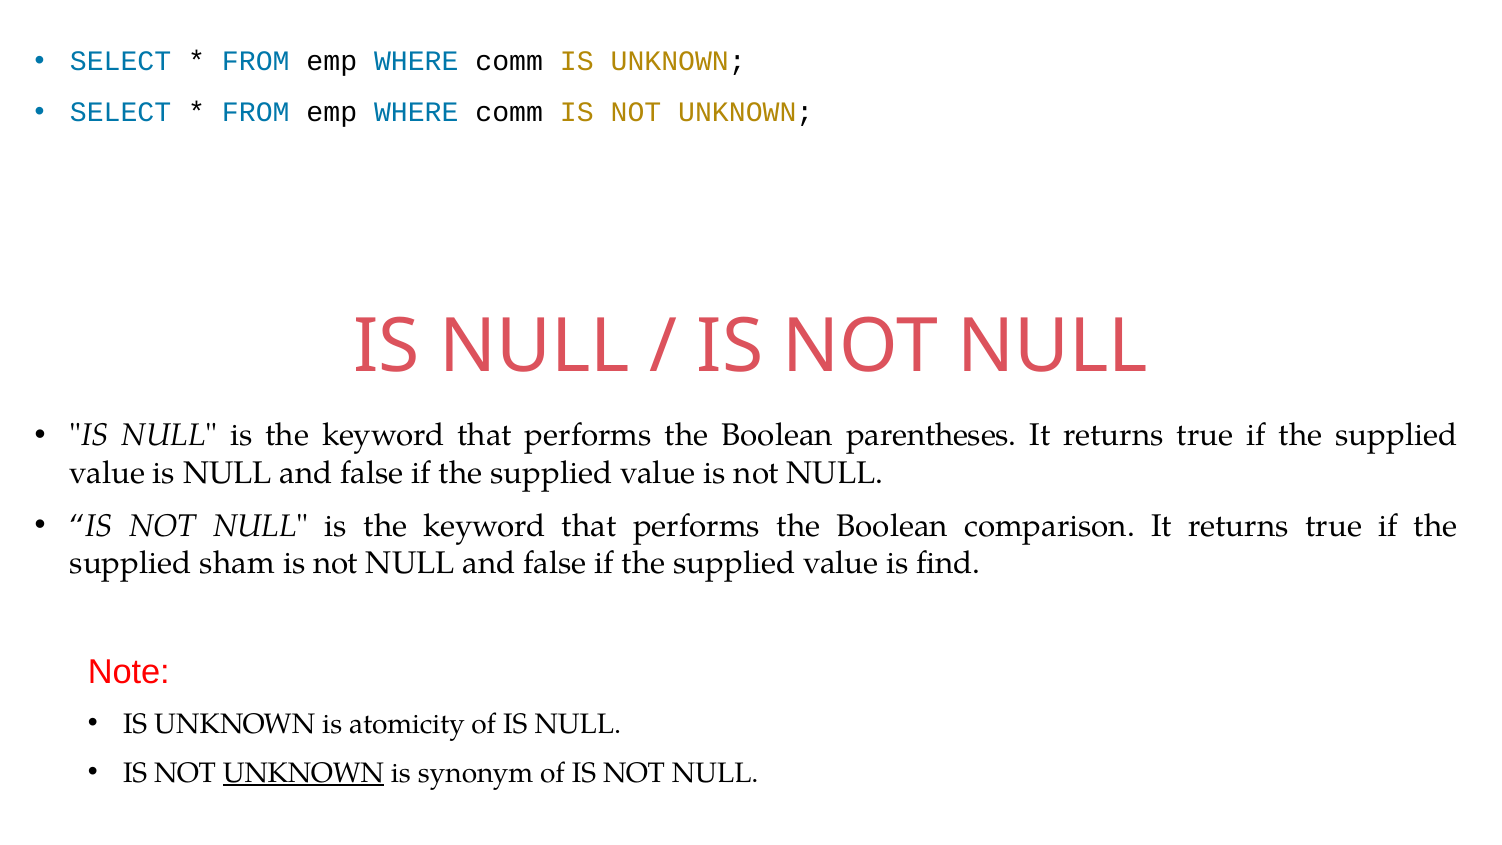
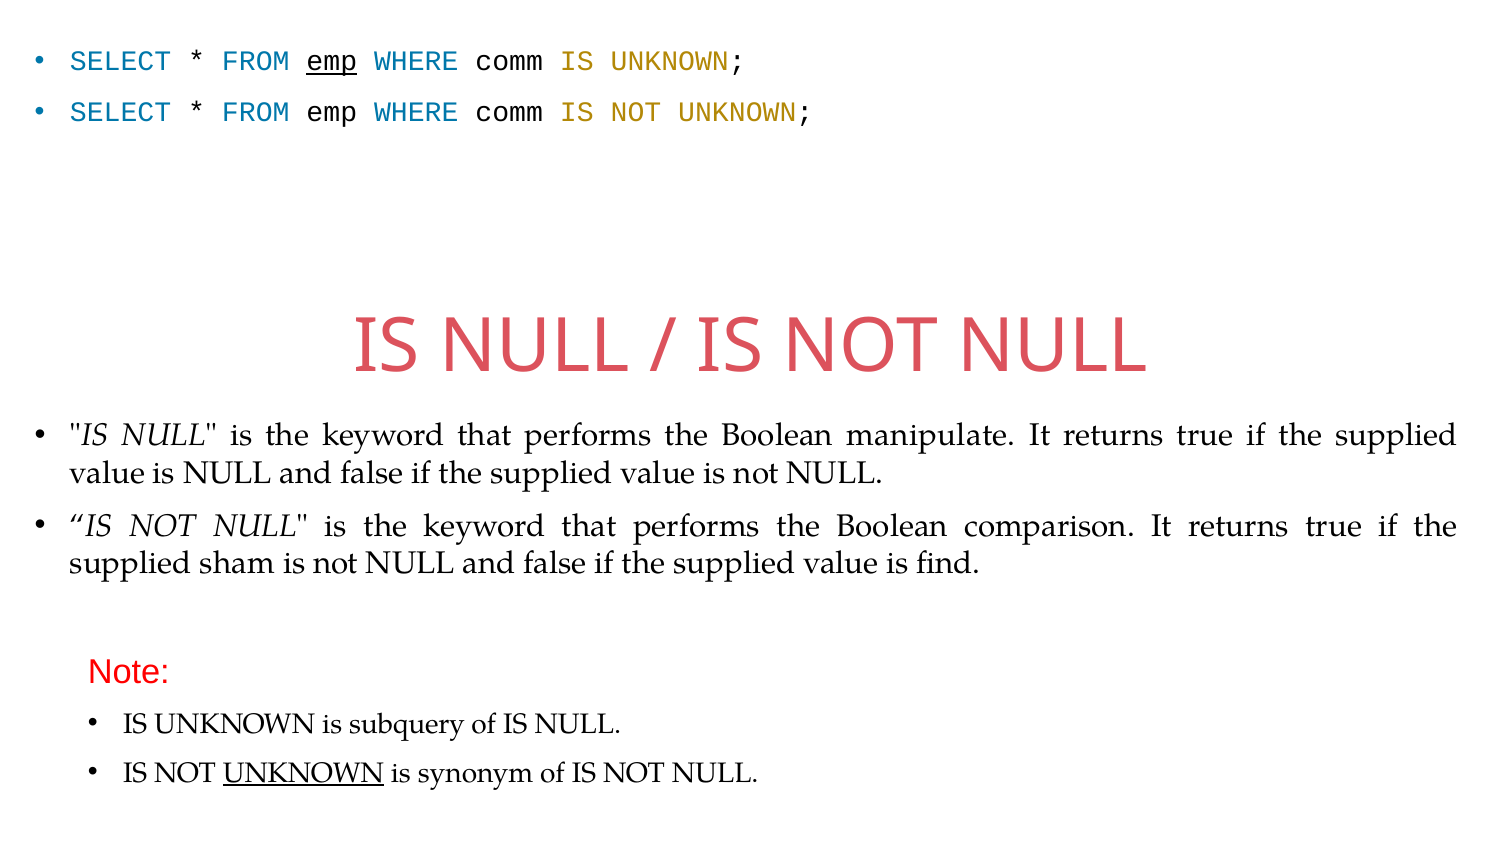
emp underline: none -> present (332, 62)
parentheses: parentheses -> manipulate (931, 435)
atomicity: atomicity -> subquery (407, 724)
